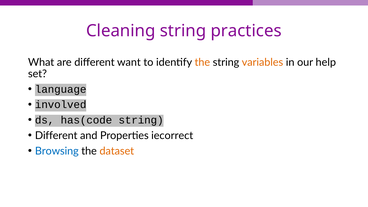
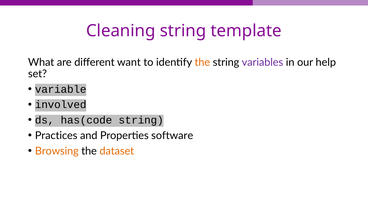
practices: practices -> template (246, 31)
variables colour: orange -> purple (262, 62)
language: language -> variable (61, 89)
Different: Different -> Practices (56, 136)
iecorrect: iecorrect -> software (172, 136)
Browsing colour: blue -> orange (57, 151)
